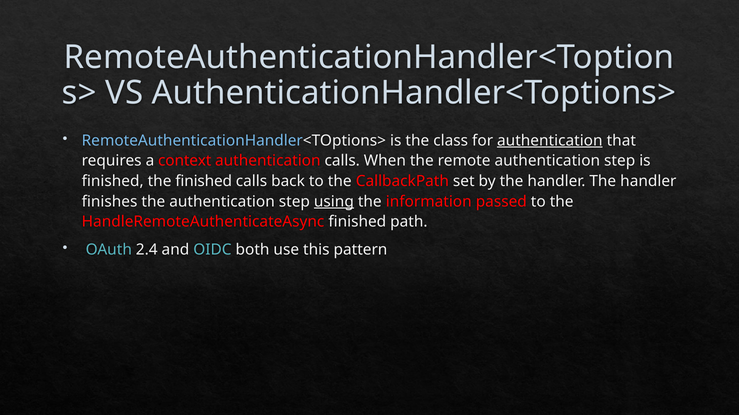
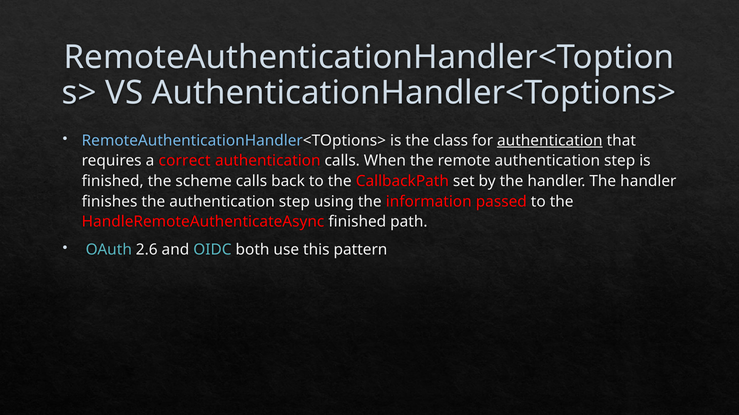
context: context -> correct (185, 161)
the finished: finished -> scheme (204, 181)
using underline: present -> none (334, 202)
2.4: 2.4 -> 2.6 (147, 250)
